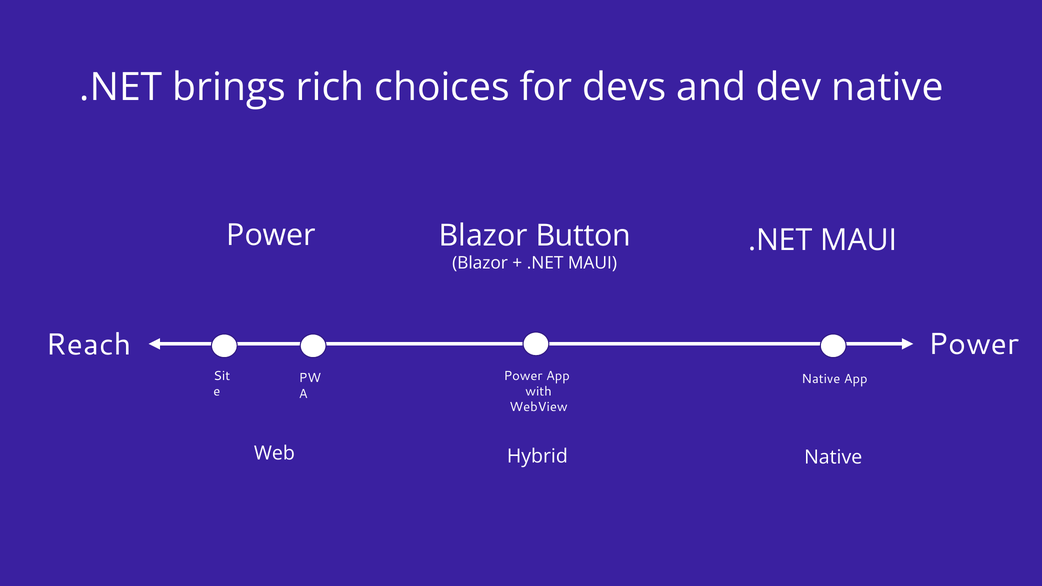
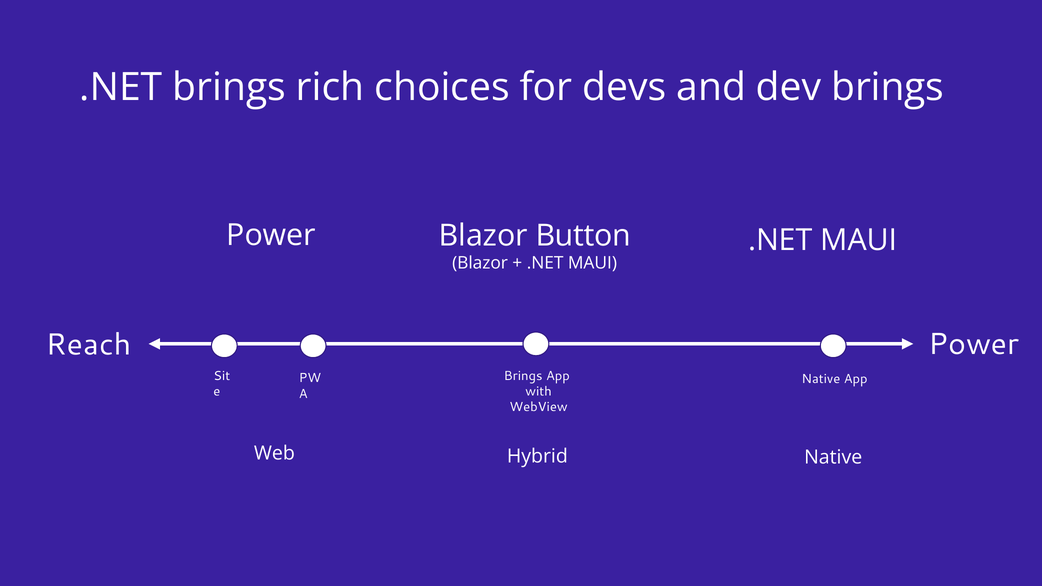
dev native: native -> brings (888, 88)
Power: Power -> Brings (523, 376)
